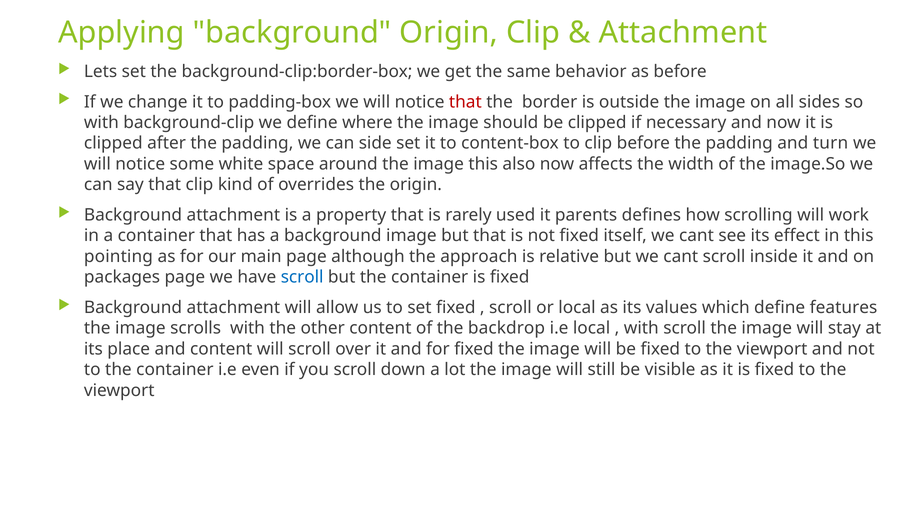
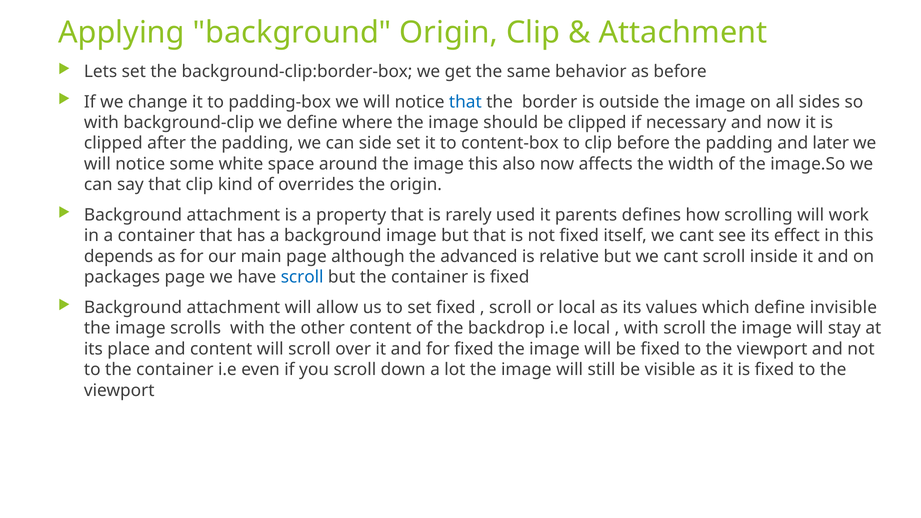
that colour: red -> blue (465, 102)
turn: turn -> later (831, 143)
pointing: pointing -> depends (119, 257)
approach: approach -> advanced (479, 257)
features: features -> invisible (843, 308)
